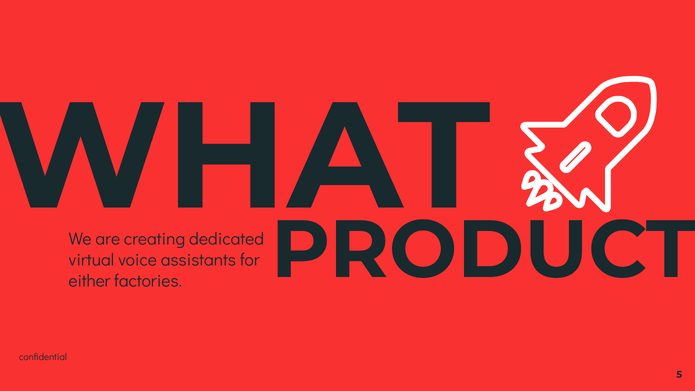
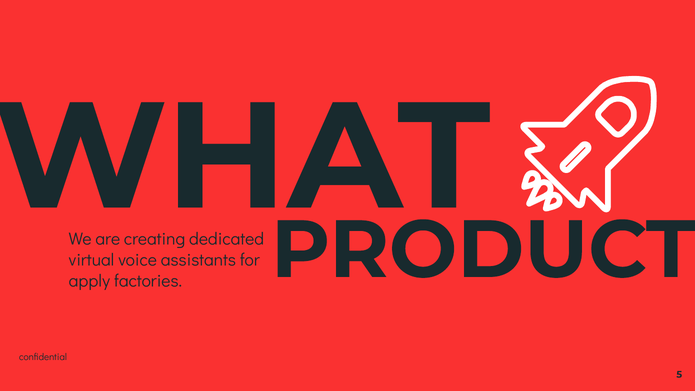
either: either -> apply (89, 281)
